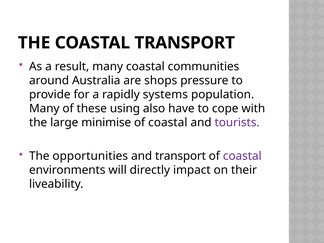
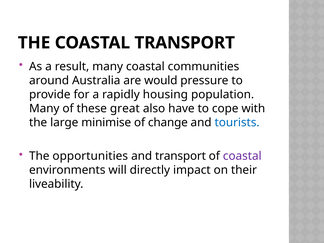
shops: shops -> would (161, 80)
systems: systems -> housing (165, 95)
using: using -> great (125, 109)
coastal: coastal -> change (168, 123)
tourists colour: purple -> blue (237, 123)
